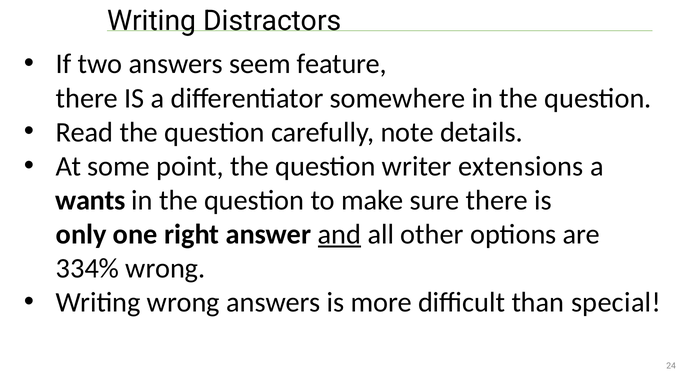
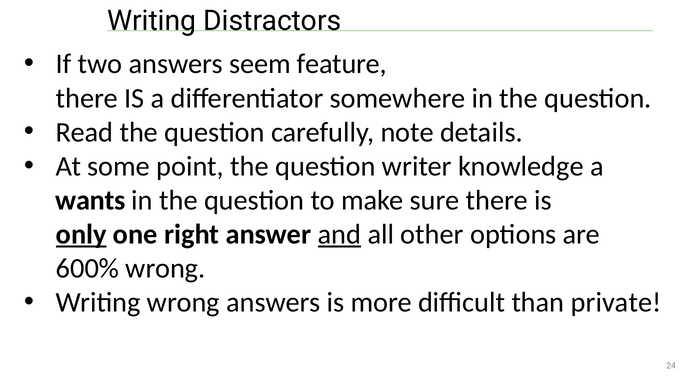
extensions: extensions -> knowledge (521, 166)
only underline: none -> present (81, 234)
334%: 334% -> 600% (87, 268)
special: special -> private (616, 302)
